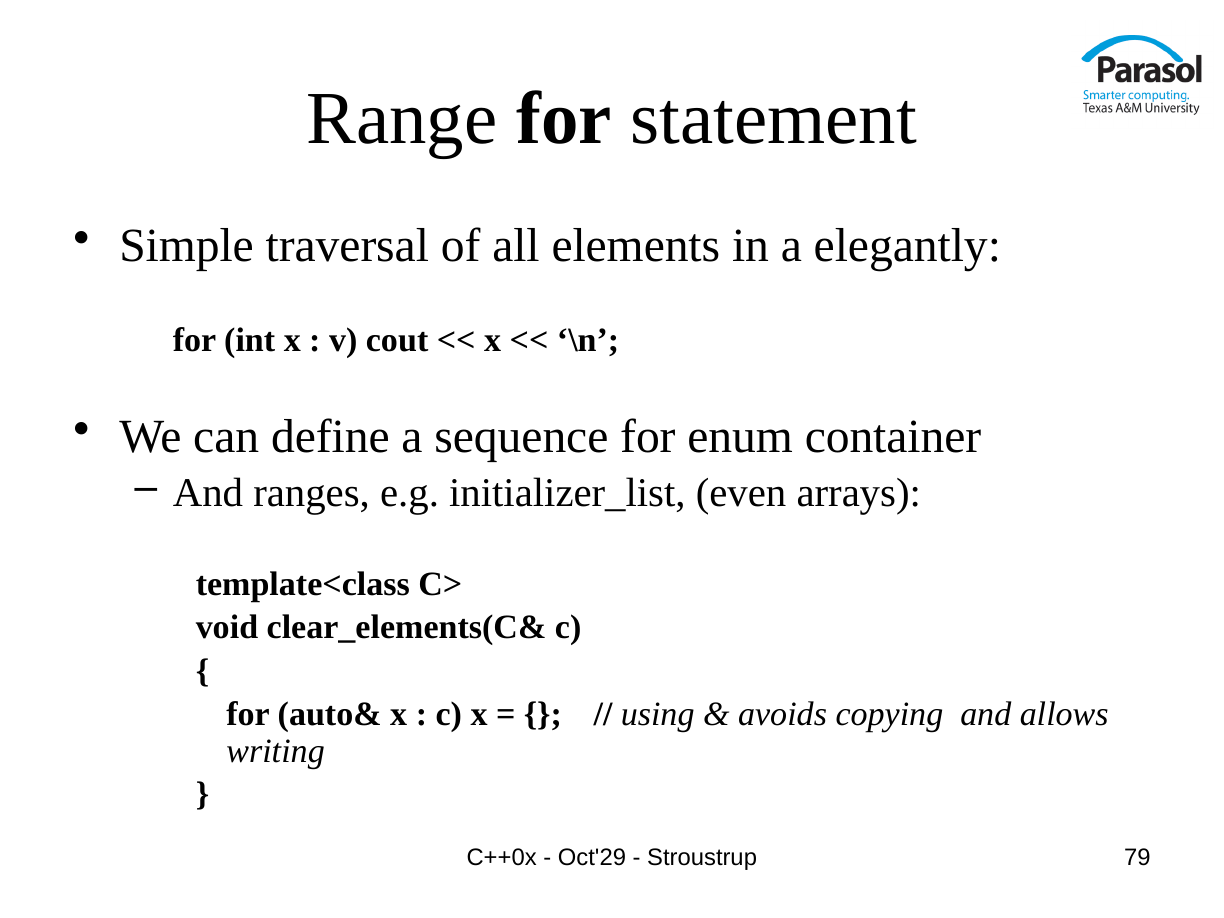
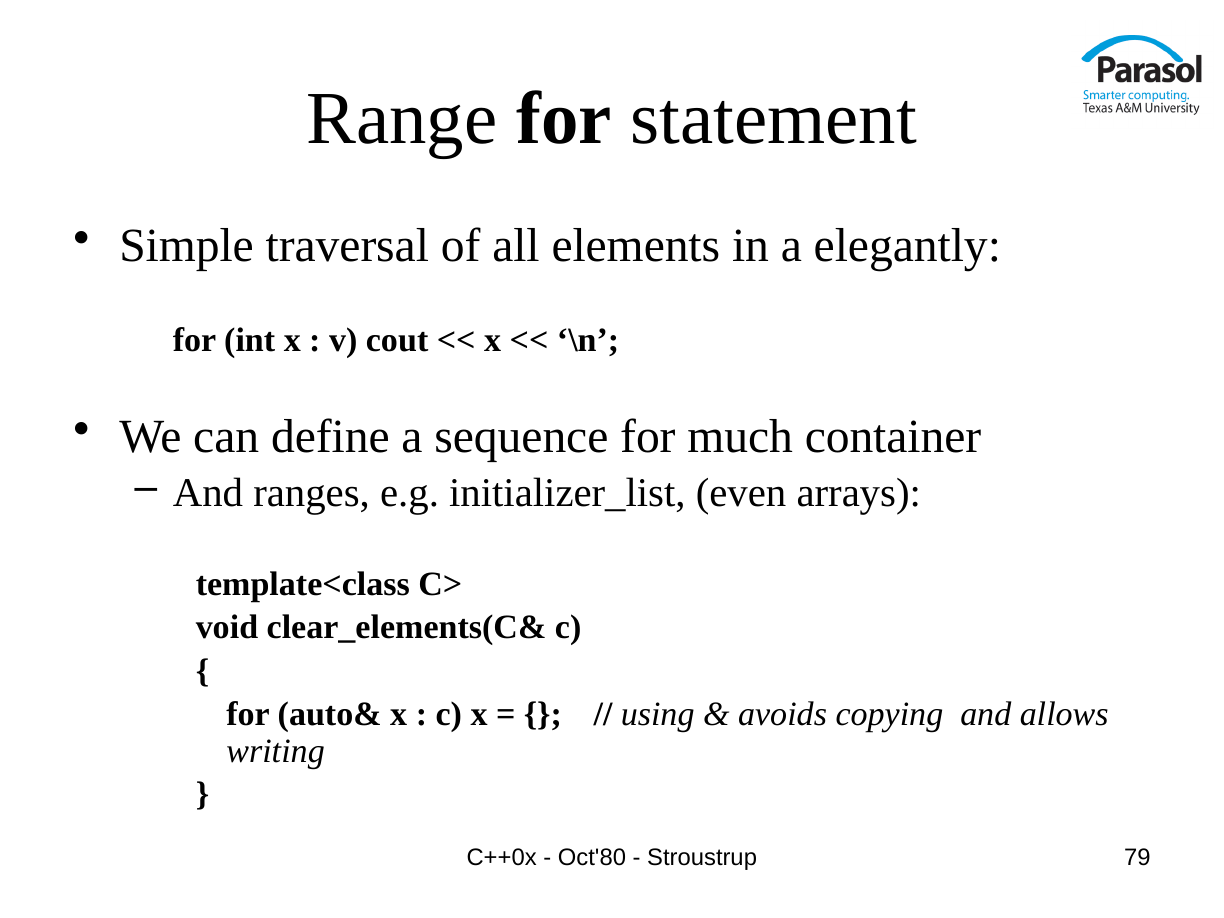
enum: enum -> much (740, 437)
Oct'29: Oct'29 -> Oct'80 (592, 858)
